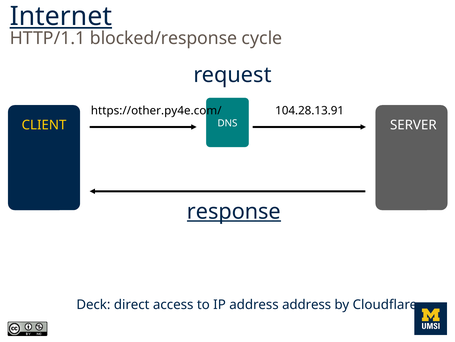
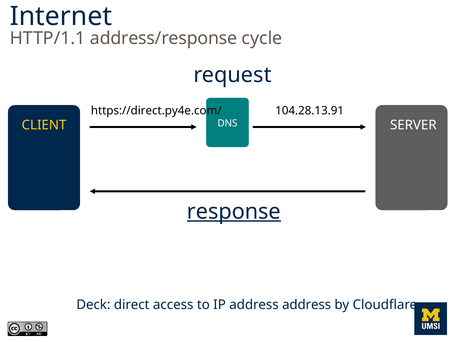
Internet underline: present -> none (61, 16)
blocked/response: blocked/response -> address/response (164, 38)
https://other.py4e.com/: https://other.py4e.com/ -> https://direct.py4e.com/ (156, 110)
